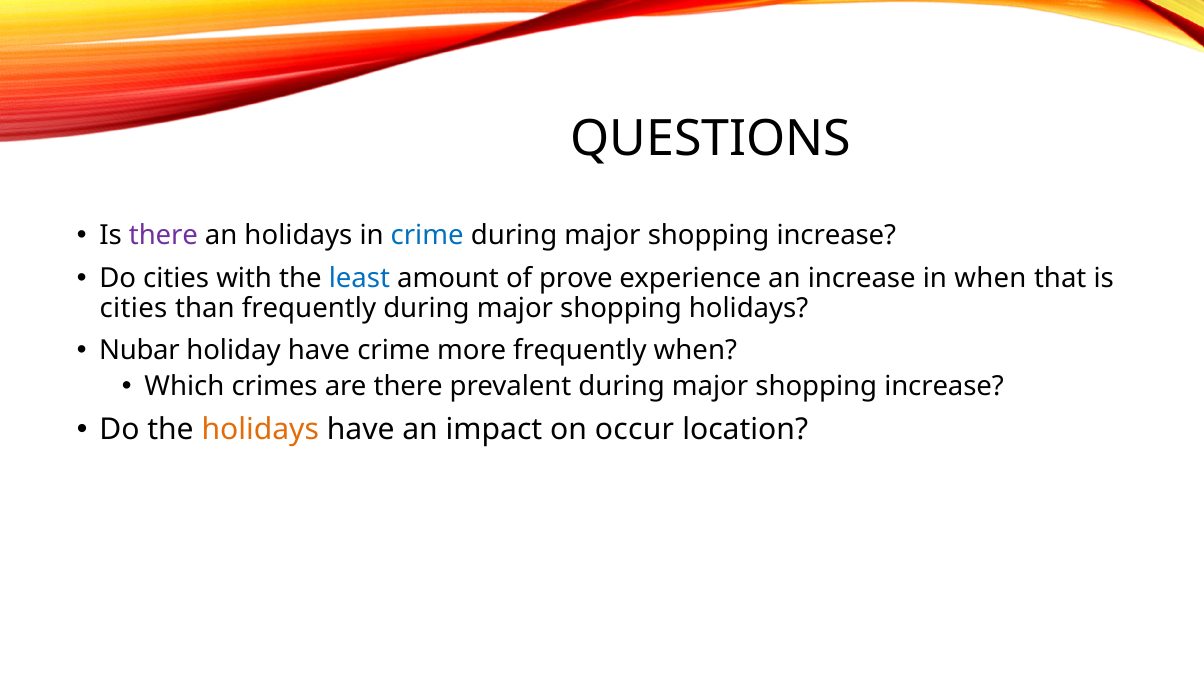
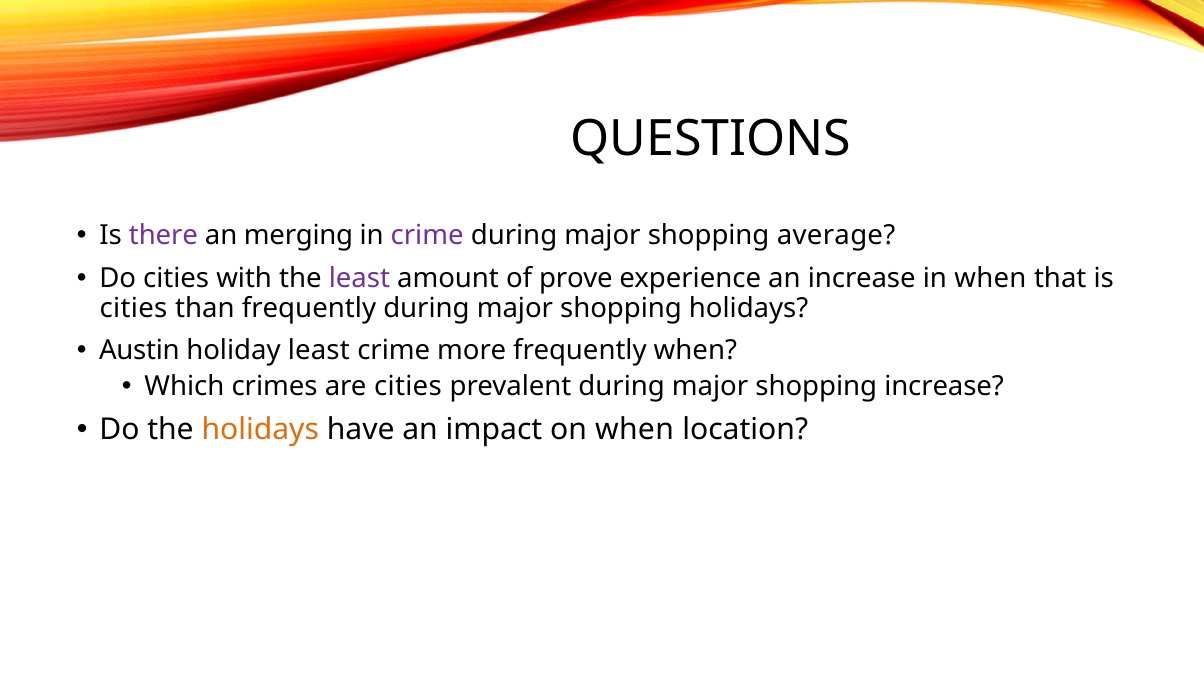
an holidays: holidays -> merging (299, 236)
crime colour: blue -> purple (427, 236)
increase: increase -> average (836, 236)
least colour: blue -> purple (359, 278)
Nubar: Nubar -> Austin (139, 350)
holiday have: have -> least (319, 350)
are there: there -> cities (408, 386)
on occur: occur -> when (634, 430)
